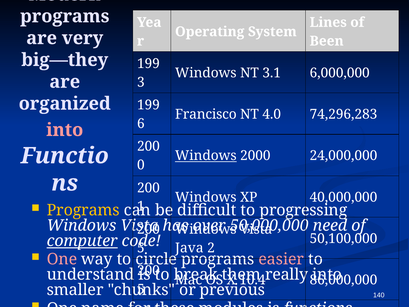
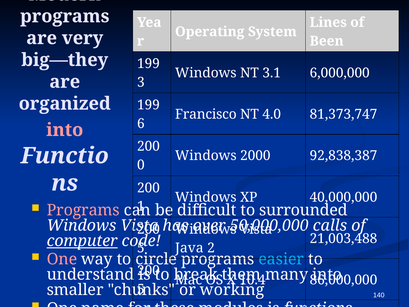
74,296,283: 74,296,283 -> 81,373,747 (343, 114)
Windows underline: present -> none (206, 156)
24,000,000: 24,000,000 -> 92,838,387 (343, 156)
Programs colour: yellow -> pink (83, 210)
progressing: progressing -> surrounded (303, 210)
need: need -> calls (330, 225)
50,100,000: 50,100,000 -> 21,003,488 (343, 238)
easier colour: pink -> light blue (281, 259)
really: really -> many (287, 274)
previous: previous -> working (232, 290)
